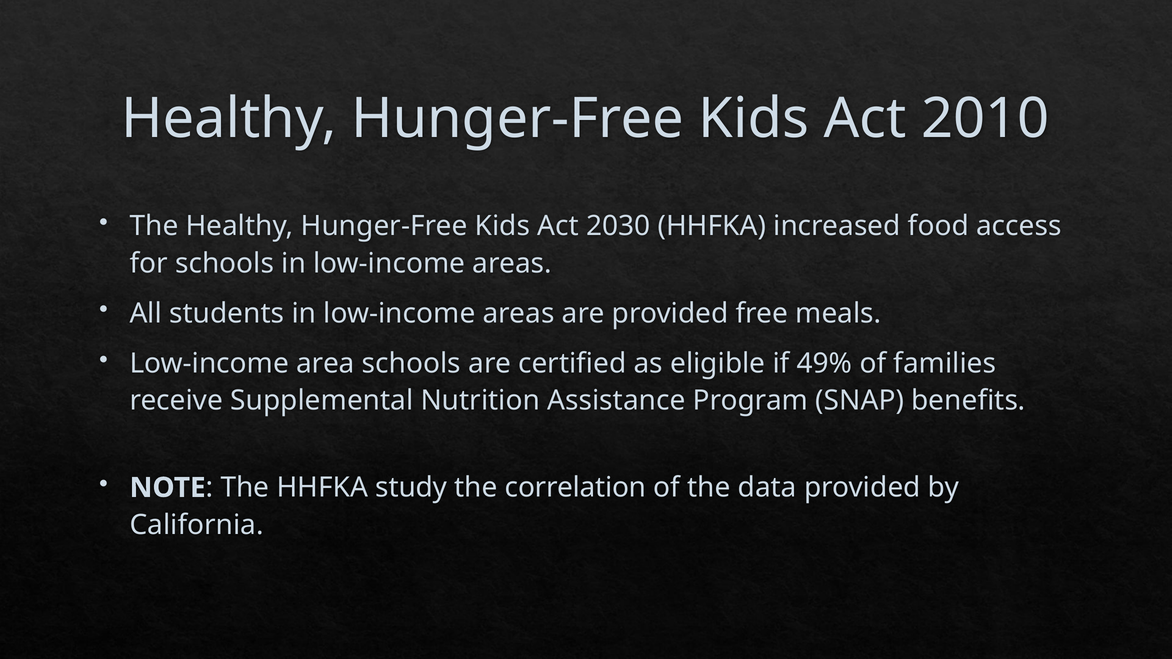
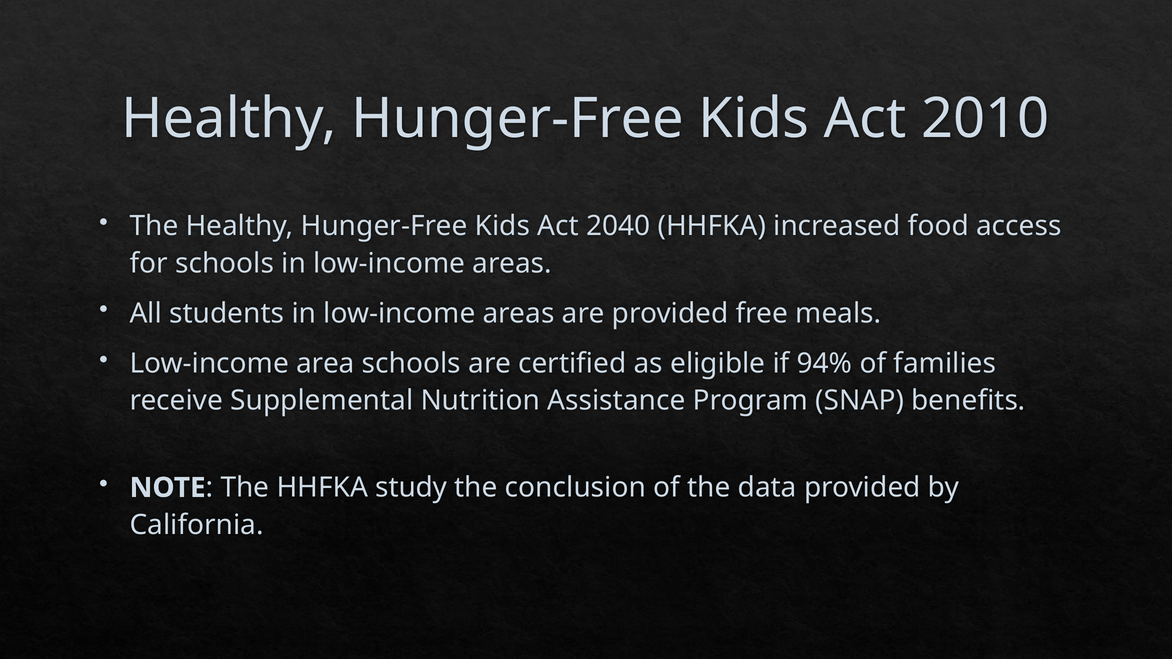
2030: 2030 -> 2040 (618, 226)
49%: 49% -> 94% (825, 364)
correlation: correlation -> conclusion (575, 488)
